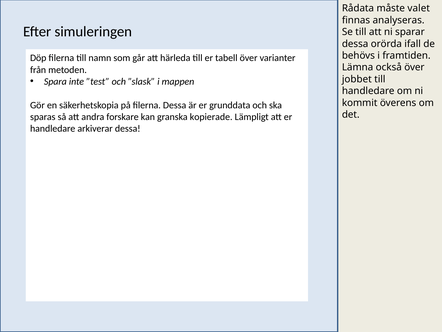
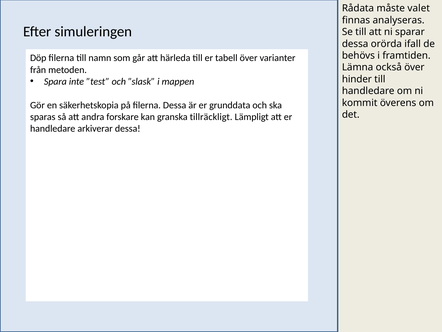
jobbet: jobbet -> hinder (357, 79)
kopierade: kopierade -> tillräckligt (211, 117)
